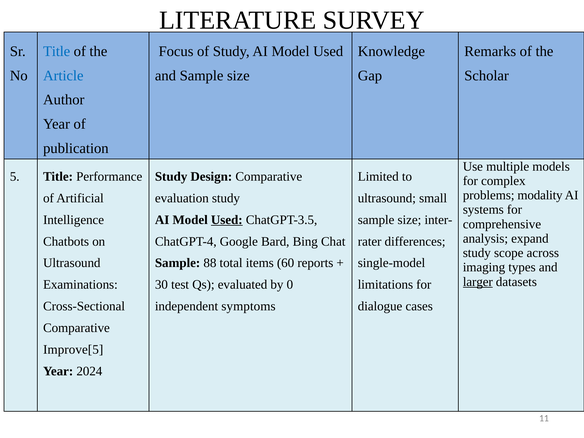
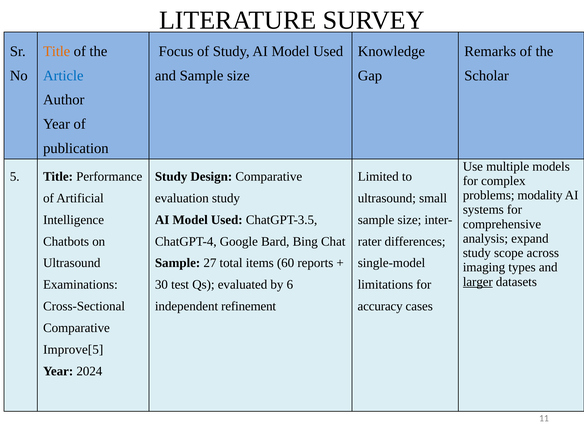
Title colour: blue -> orange (57, 51)
Used underline: present -> none (227, 220)
88: 88 -> 27 (210, 263)
0: 0 -> 6 (290, 285)
symptoms: symptoms -> refinement (249, 306)
dialogue: dialogue -> accuracy (380, 306)
